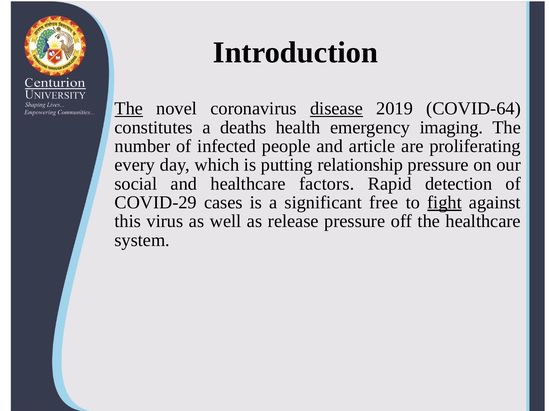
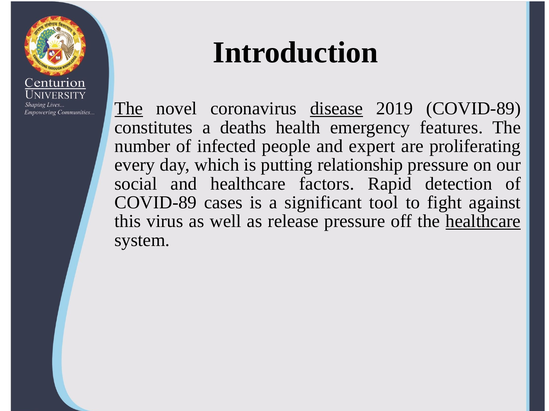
2019 COVID-64: COVID-64 -> COVID-89 (474, 109)
imaging: imaging -> features (451, 128)
article: article -> expert (372, 146)
COVID-29: COVID-29 -> COVID-89 (156, 203)
free: free -> tool (384, 203)
fight underline: present -> none (444, 203)
healthcare underline: none -> present (483, 222)
